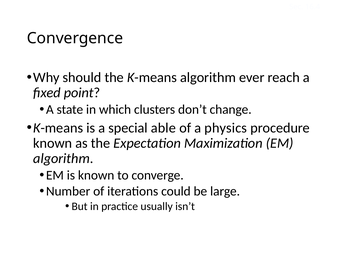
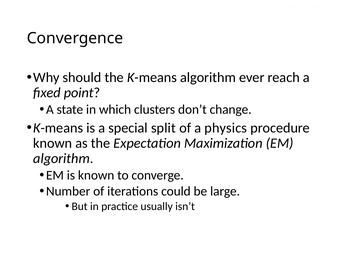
able: able -> split (163, 128)
